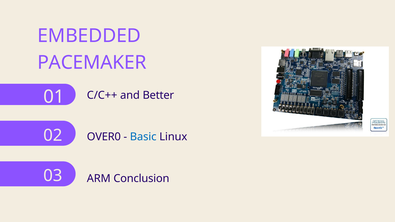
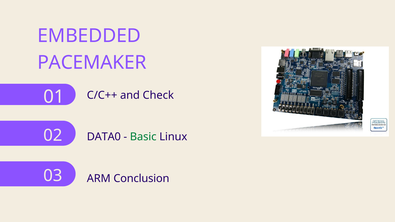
Better: Better -> Check (158, 95)
OVER0: OVER0 -> DATA0 (104, 137)
Basic colour: blue -> green (143, 137)
